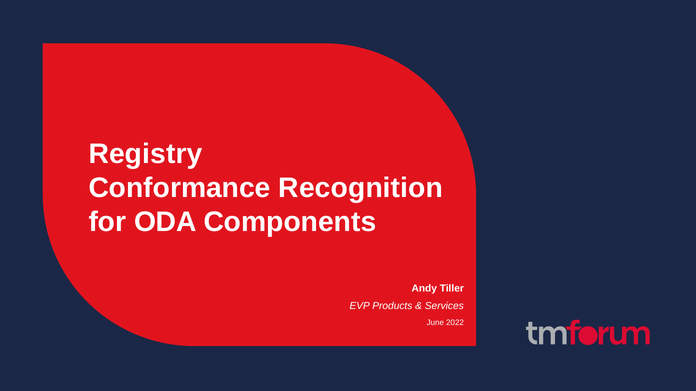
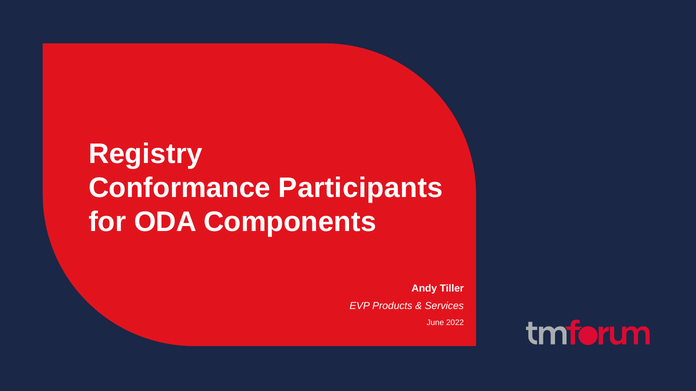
Recognition: Recognition -> Participants (361, 188)
